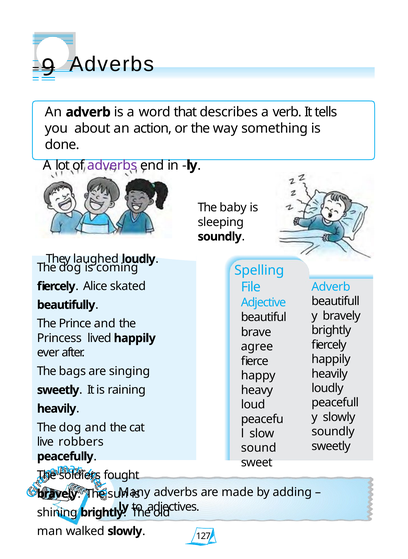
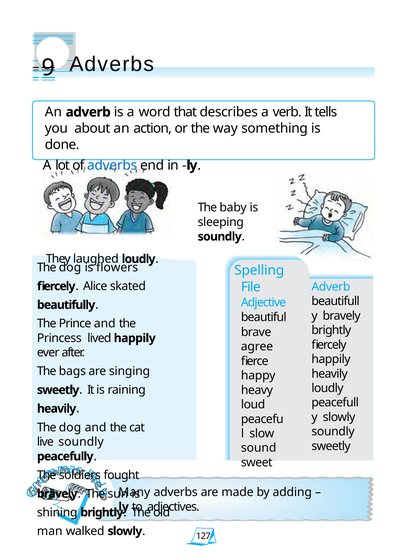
adverbs colour: purple -> blue (112, 165)
coming: coming -> flowers (117, 267)
live robbers: robbers -> soundly (81, 441)
